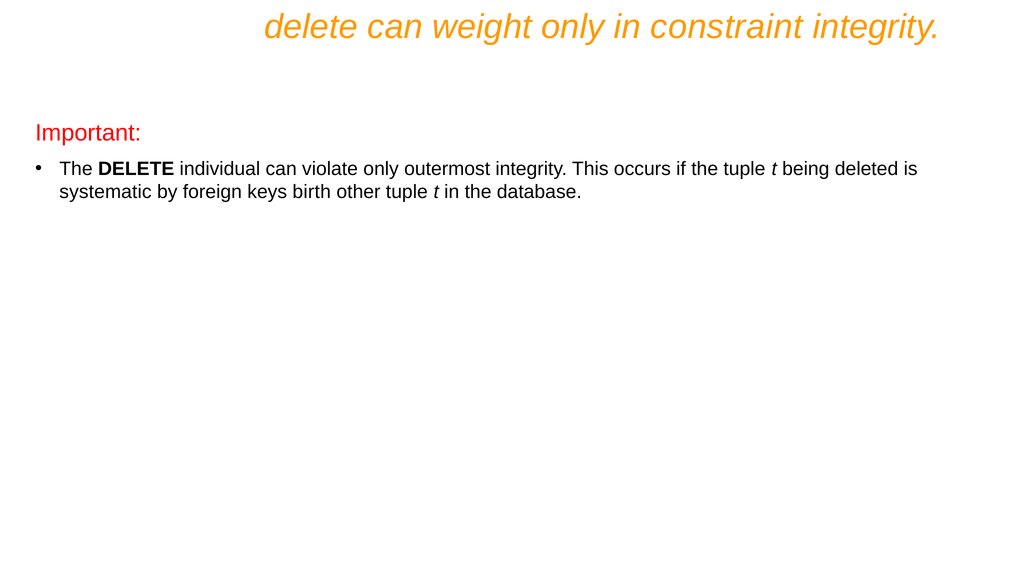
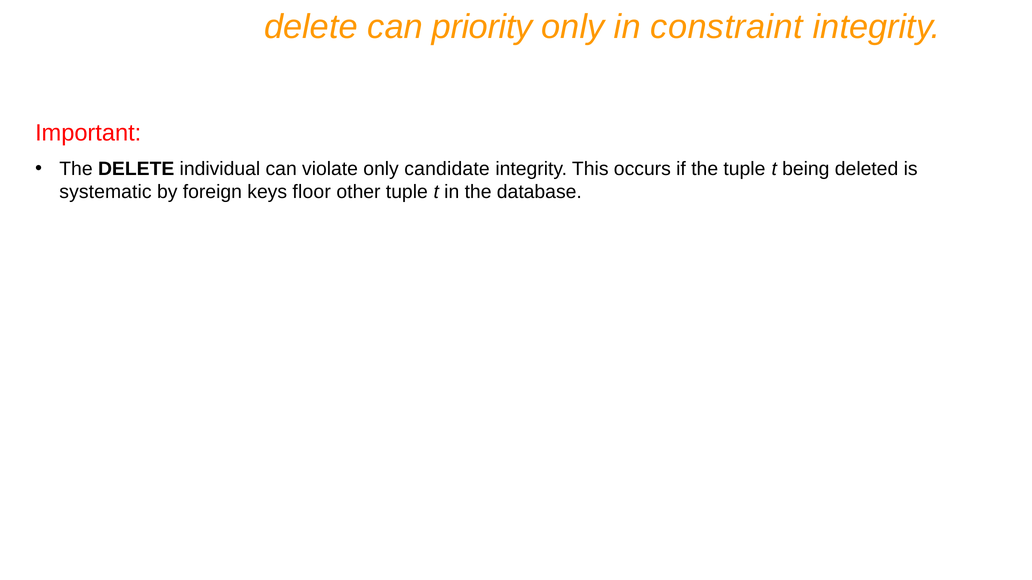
weight: weight -> priority (482, 27)
outermost: outermost -> candidate (447, 169)
birth: birth -> floor (312, 192)
